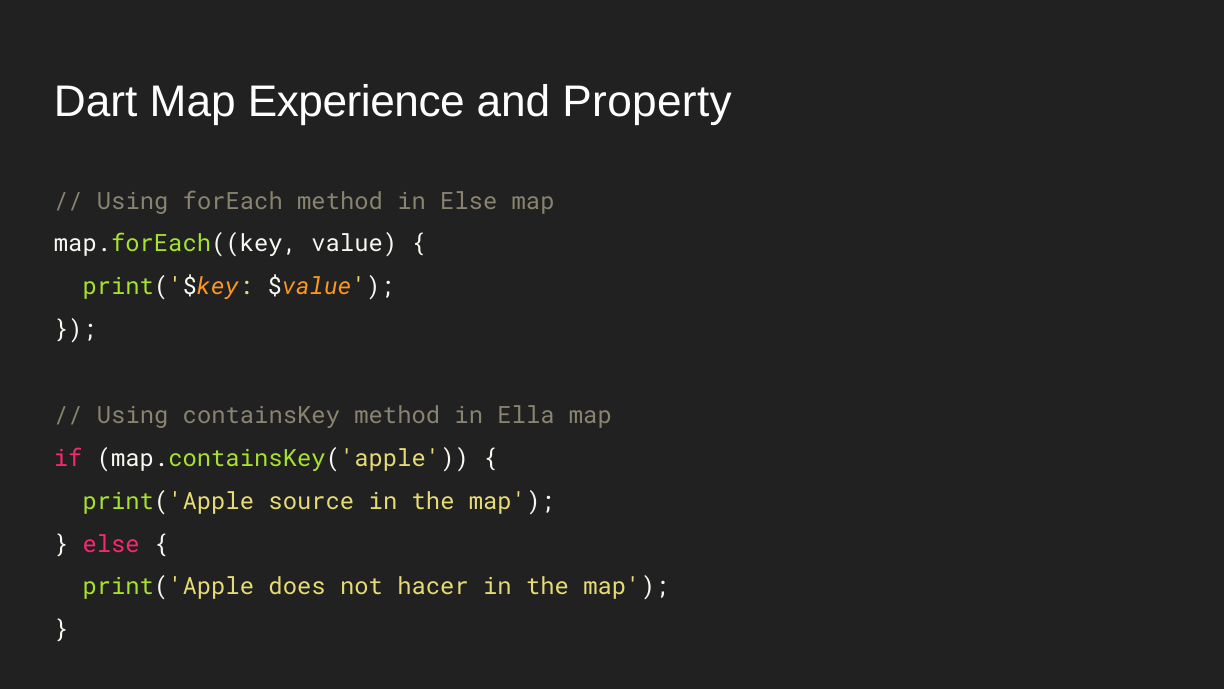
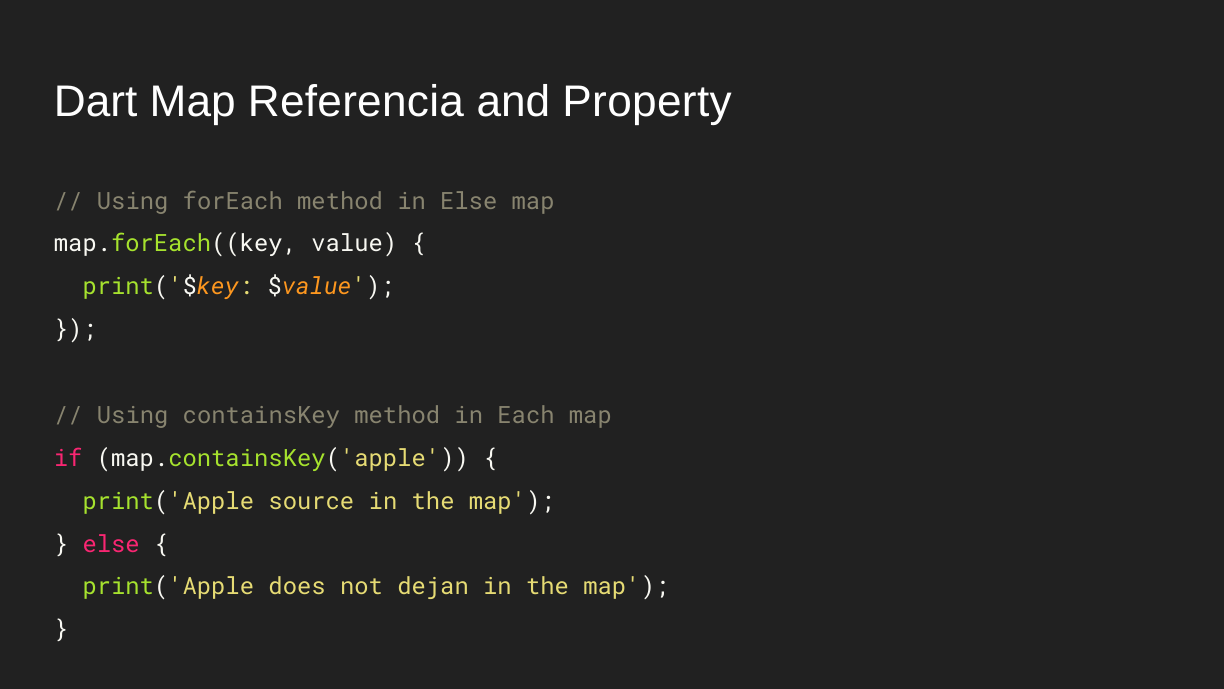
Experience: Experience -> Referencia (356, 101)
Ella: Ella -> Each (526, 415)
hacer: hacer -> dejan (433, 587)
